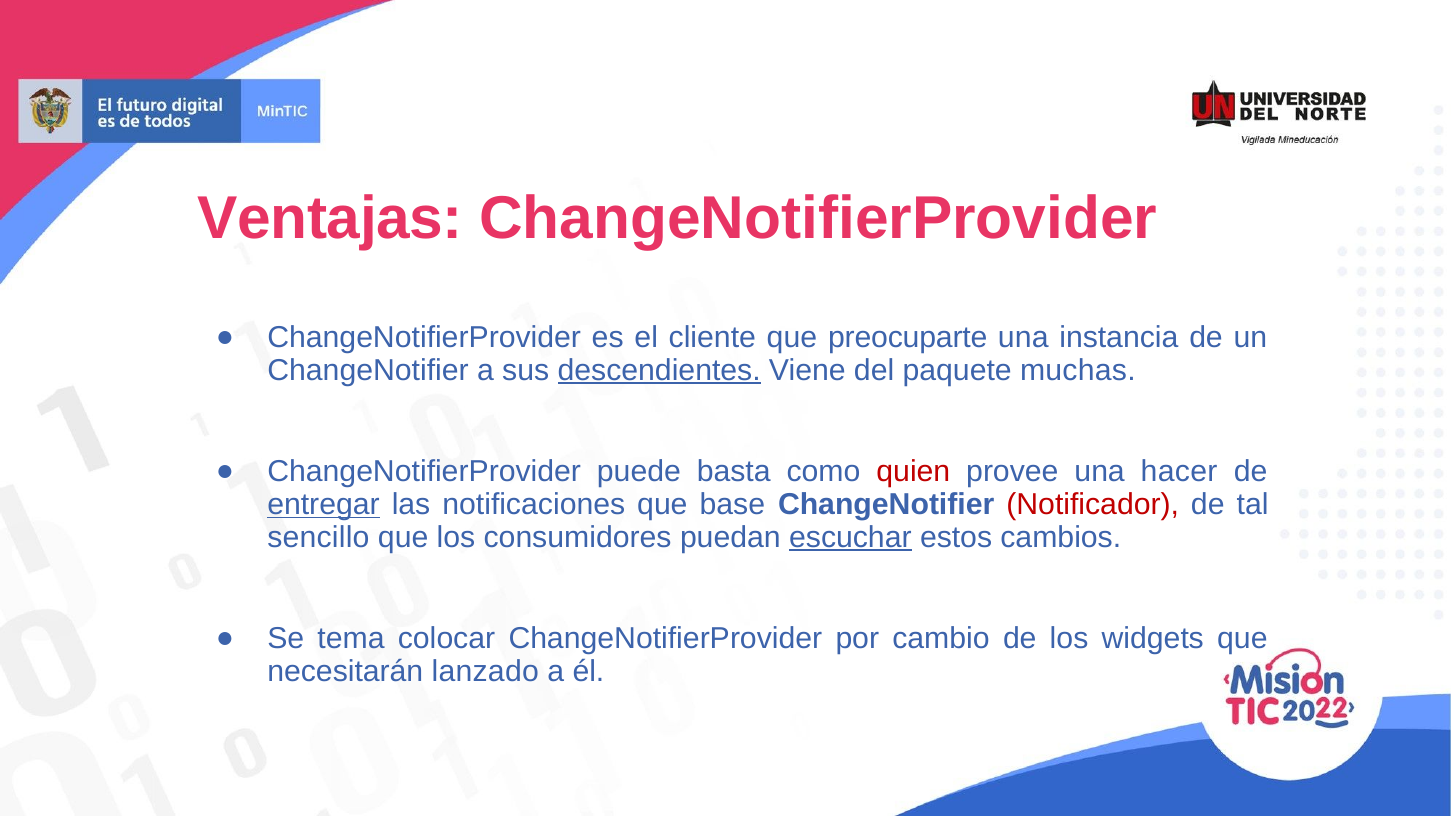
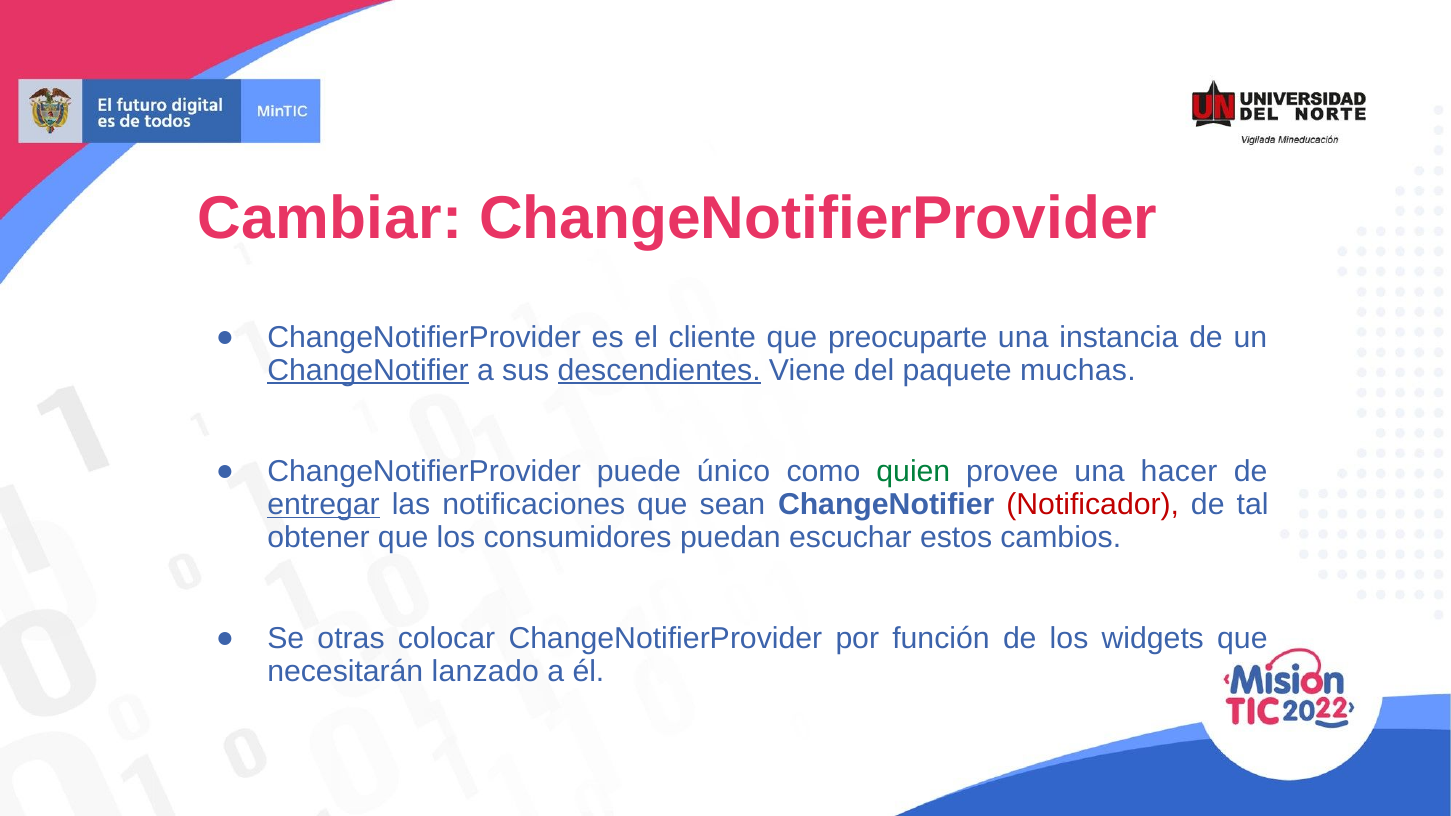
Ventajas: Ventajas -> Cambiar (330, 218)
ChangeNotifier underline: none -> present (368, 370)
basta: basta -> único (734, 472)
quien colour: red -> green (913, 472)
base: base -> sean (732, 505)
sencillo: sencillo -> obtener (319, 537)
escuchar underline: present -> none (850, 537)
tema: tema -> otras (351, 639)
cambio: cambio -> función (941, 639)
